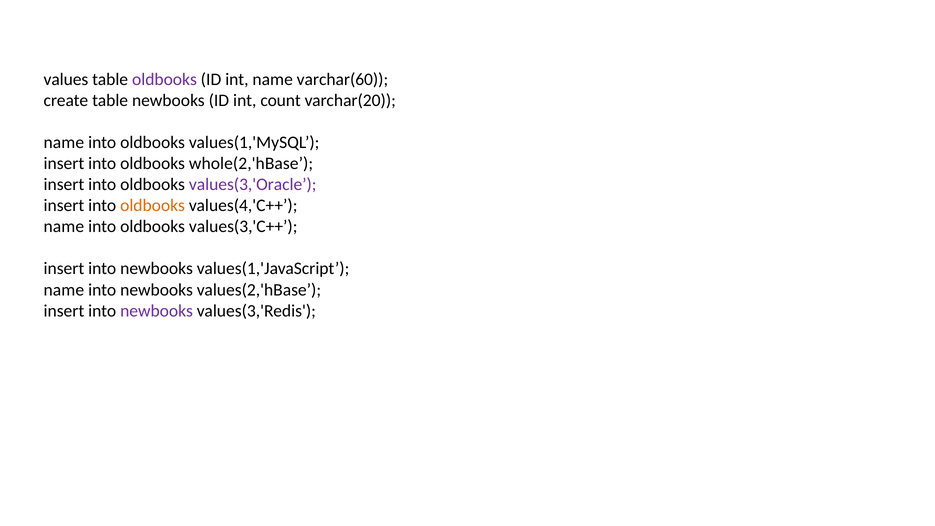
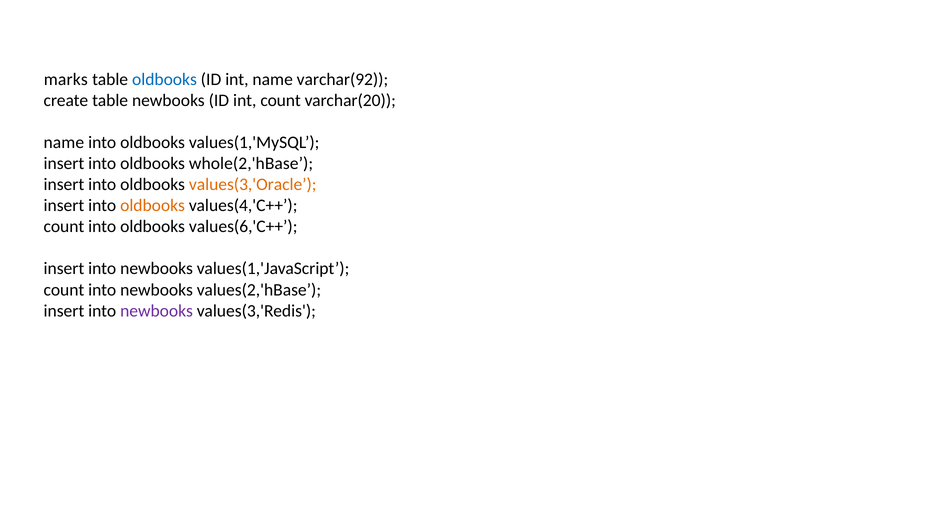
values: values -> marks (66, 79)
oldbooks colour: purple -> blue (164, 79)
varchar(60: varchar(60 -> varchar(92 (342, 79)
values(3,'Oracle colour: purple -> orange (253, 185)
name: name -> count (64, 227)
values(3,'C++: values(3,'C++ -> values(6,'C++ (243, 227)
name: name -> count (64, 290)
